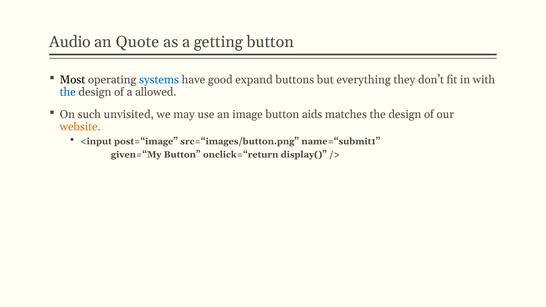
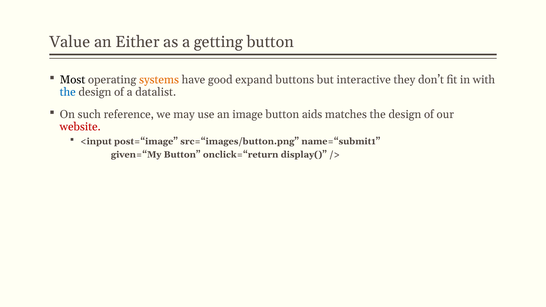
Audio: Audio -> Value (70, 42)
Quote: Quote -> Either (138, 42)
systems colour: blue -> orange (159, 80)
everything: everything -> interactive (364, 80)
allowed: allowed -> datalist (156, 92)
unvisited: unvisited -> reference (129, 115)
website colour: orange -> red (80, 127)
